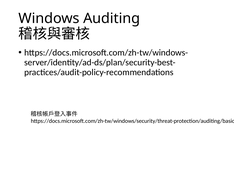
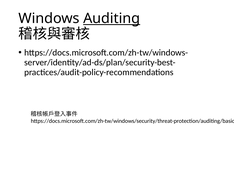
Auditing underline: none -> present (112, 18)
